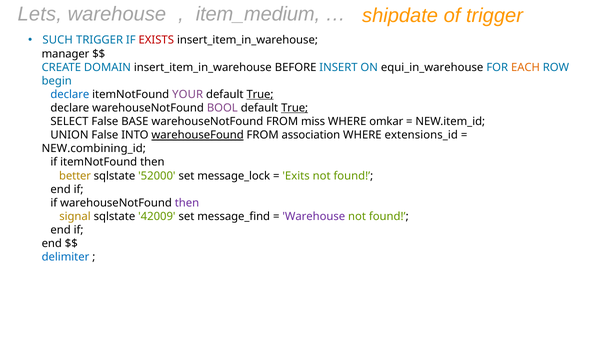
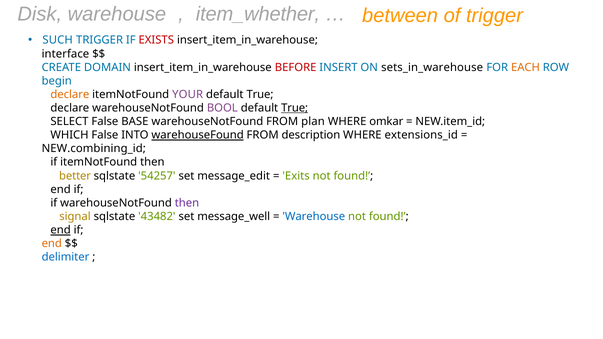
Lets: Lets -> Disk (40, 14)
item_medium: item_medium -> item_whether (258, 14)
shipdate: shipdate -> between (400, 16)
manager: manager -> interface (65, 54)
BEFORE colour: black -> red (296, 67)
equi_in_warehouse: equi_in_warehouse -> sets_in_warehouse (432, 67)
declare colour: blue -> orange (70, 95)
True underline: present -> none (260, 95)
miss: miss -> plan (313, 122)
UNION: UNION -> WHICH (69, 135)
association: association -> description (311, 135)
52000: 52000 -> 54257 (157, 176)
message_lock: message_lock -> message_edit (234, 176)
42009: 42009 -> 43482 (157, 217)
message_find: message_find -> message_well (234, 217)
Warehouse colour: purple -> blue (314, 217)
end underline: none -> present (61, 230)
end colour: black -> orange (52, 244)
